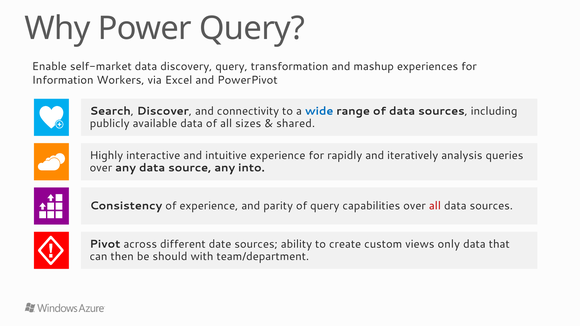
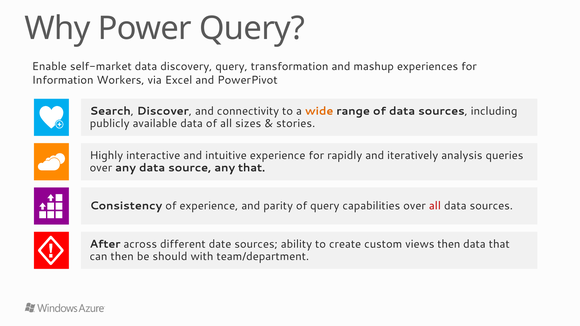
wide colour: blue -> orange (319, 111)
shared: shared -> stories (296, 123)
any into: into -> that (252, 168)
Pivot: Pivot -> After (105, 244)
views only: only -> then (449, 244)
